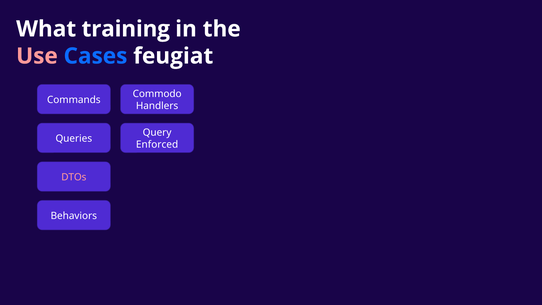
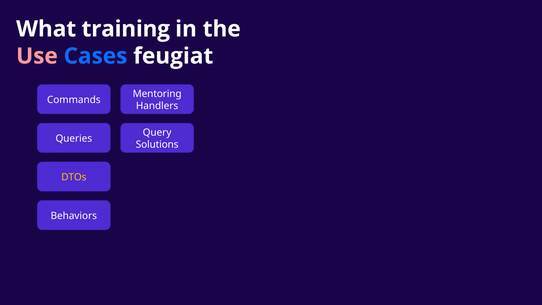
Commodo: Commodo -> Mentoring (157, 94)
Enforced: Enforced -> Solutions (157, 144)
DTOs colour: pink -> yellow (74, 177)
